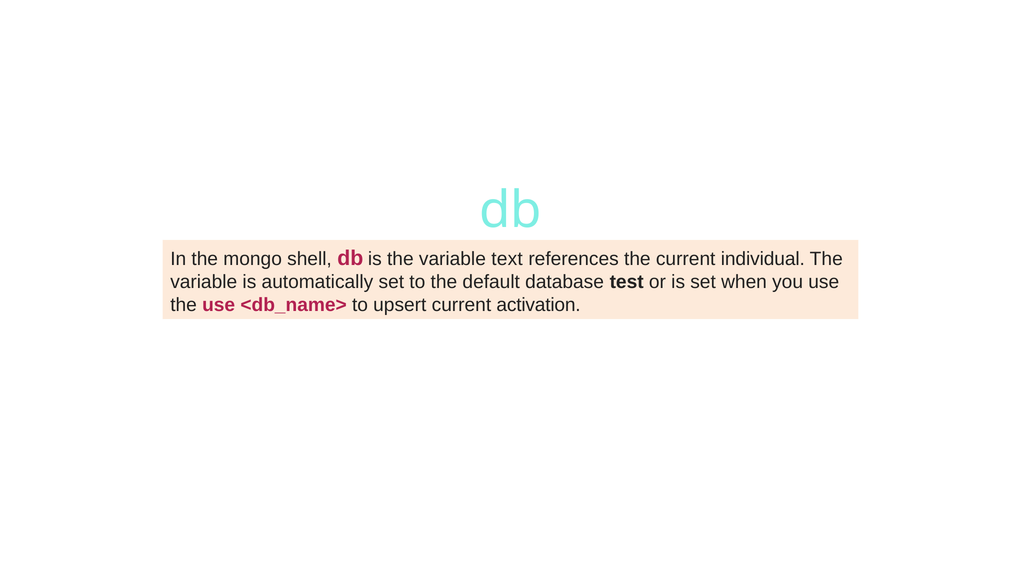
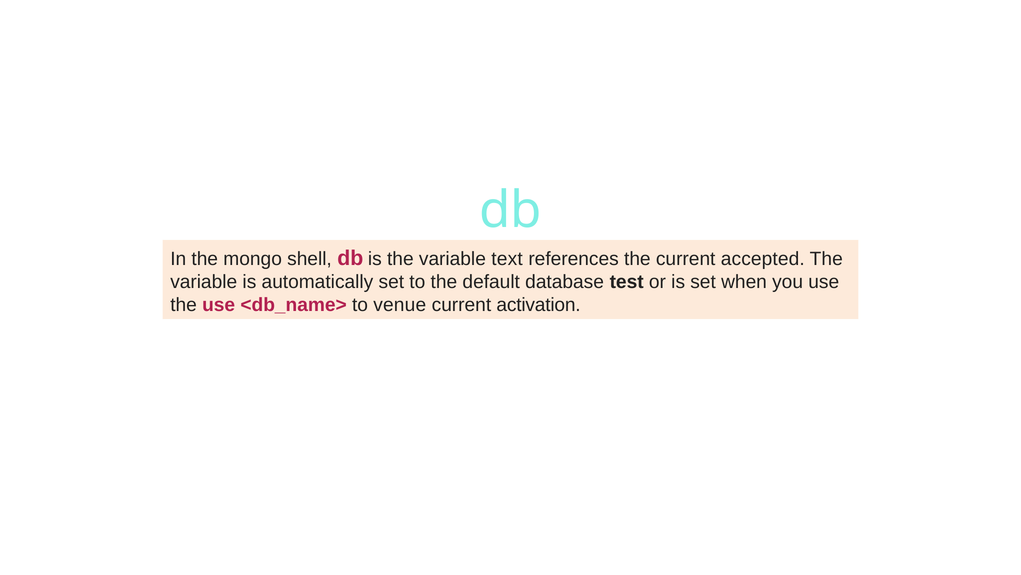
individual: individual -> accepted (763, 258)
upsert: upsert -> venue (400, 305)
